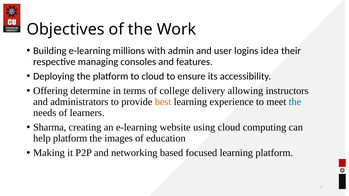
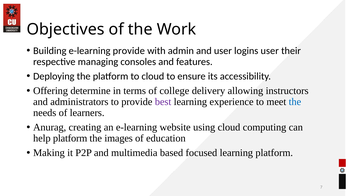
e-learning millions: millions -> provide (129, 51)
logins idea: idea -> user (270, 51)
best colour: orange -> purple (163, 102)
Sharma: Sharma -> Anurag (50, 128)
networking: networking -> multimedia (134, 153)
